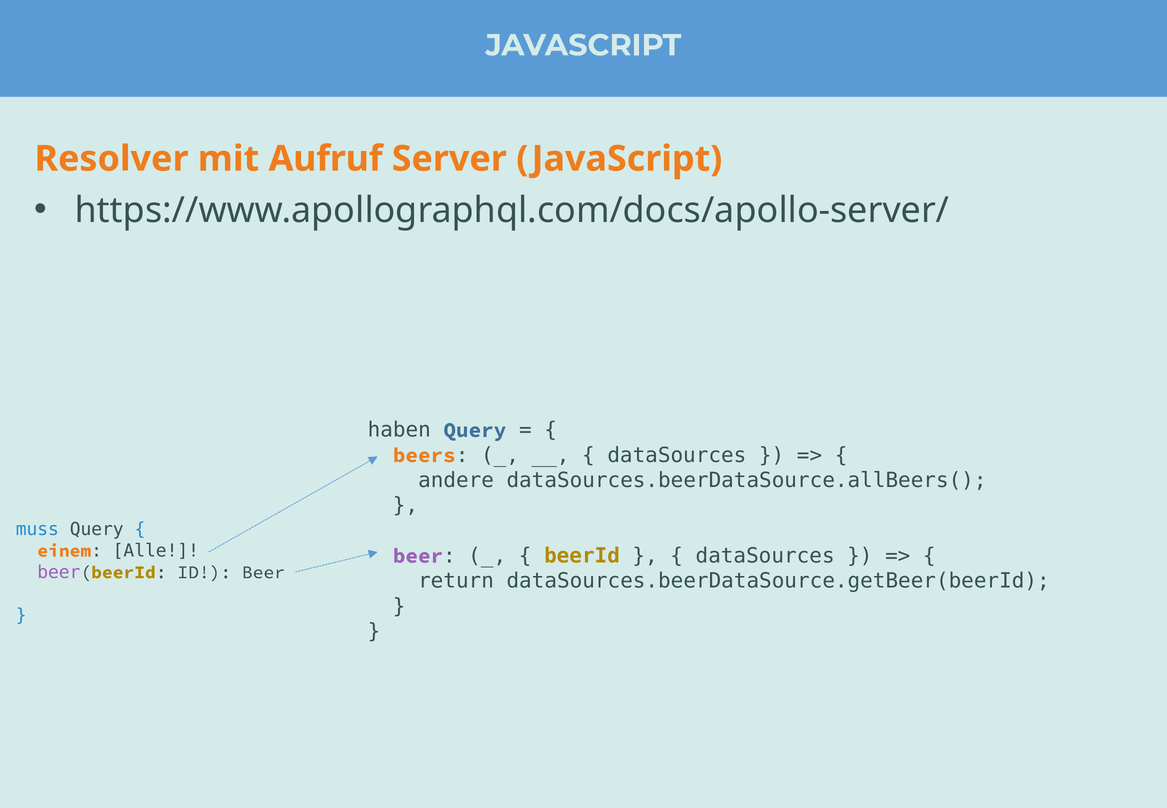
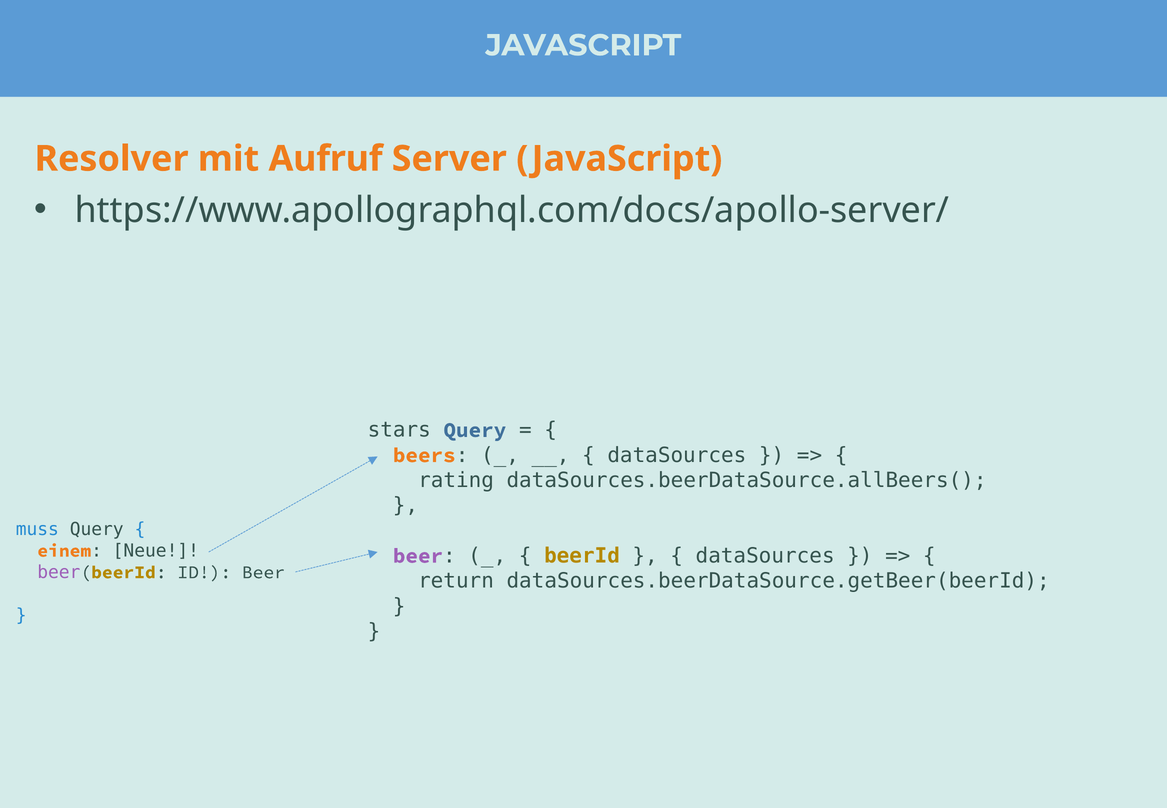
haben: haben -> stars (399, 430)
andere: andere -> rating (456, 480)
Alle: Alle -> Neue (156, 551)
